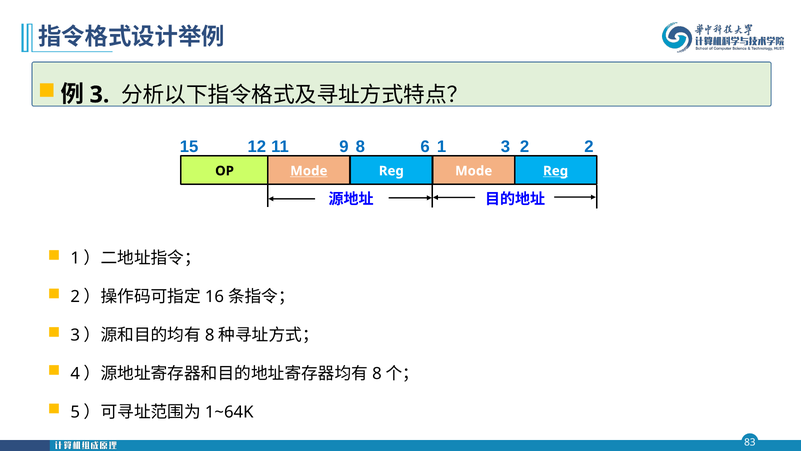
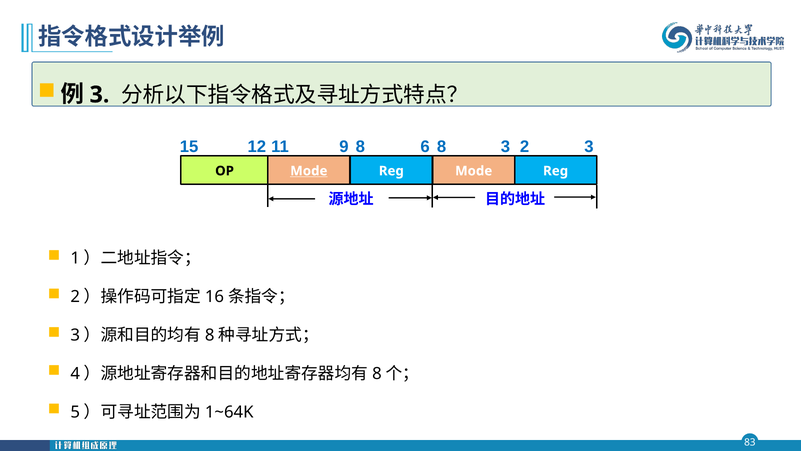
6 1: 1 -> 8 (442, 147)
2 2: 2 -> 3 (589, 147)
Reg underline: present -> none (556, 171)
